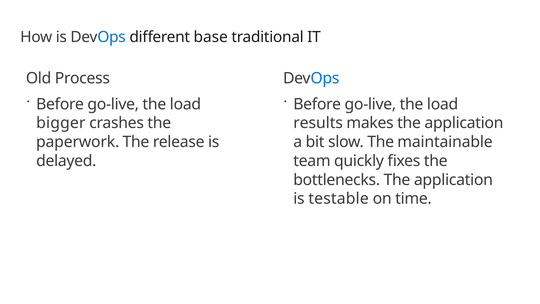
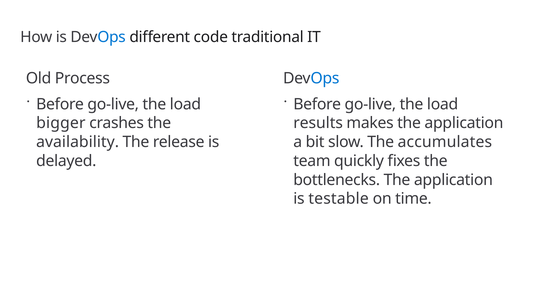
base: base -> code (211, 37)
paperwork: paperwork -> availability (78, 142)
maintainable: maintainable -> accumulates (445, 142)
